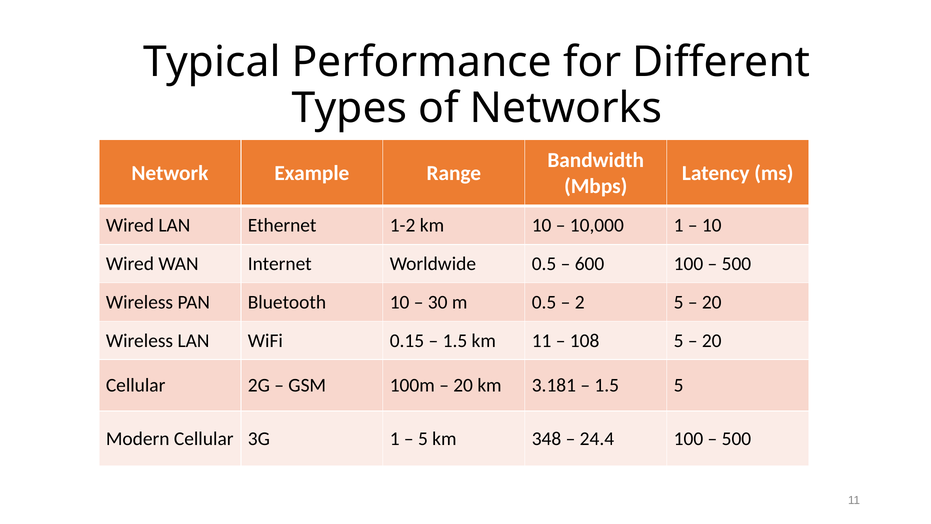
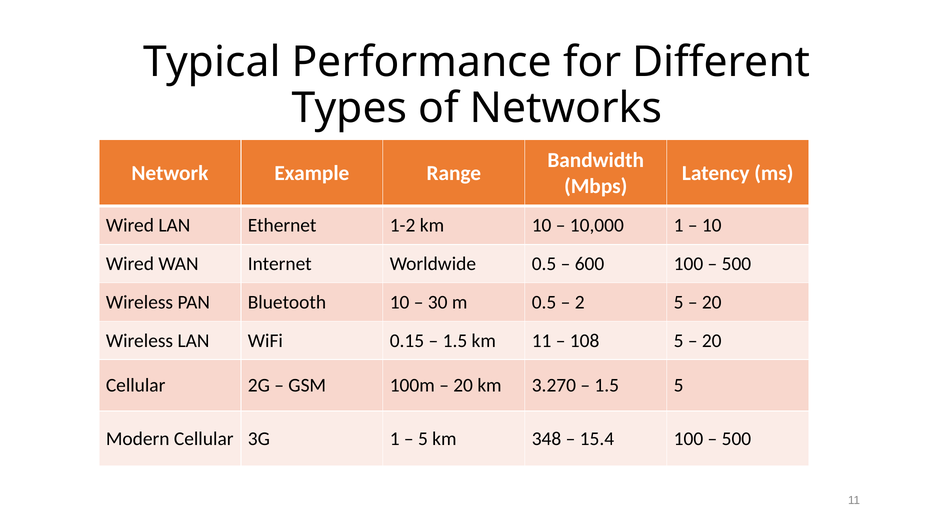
3.181: 3.181 -> 3.270 (554, 385)
24.4: 24.4 -> 15.4 (597, 438)
